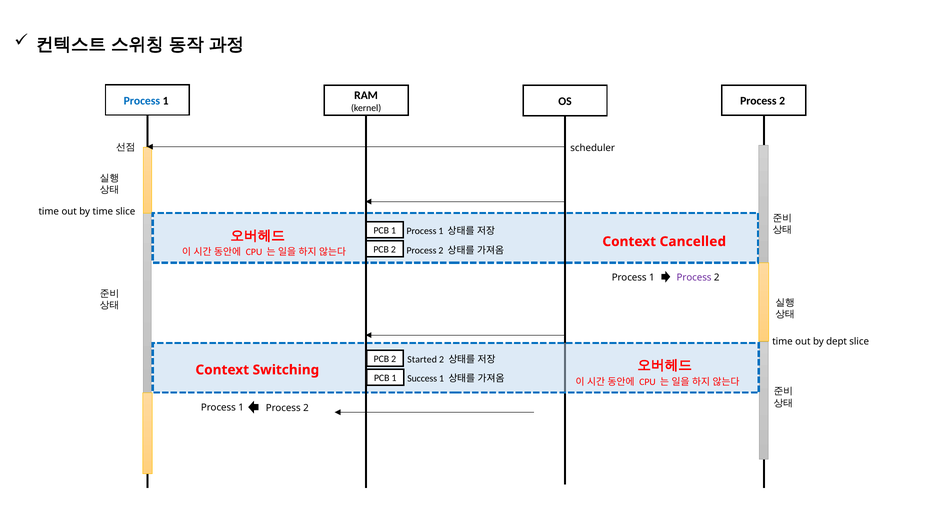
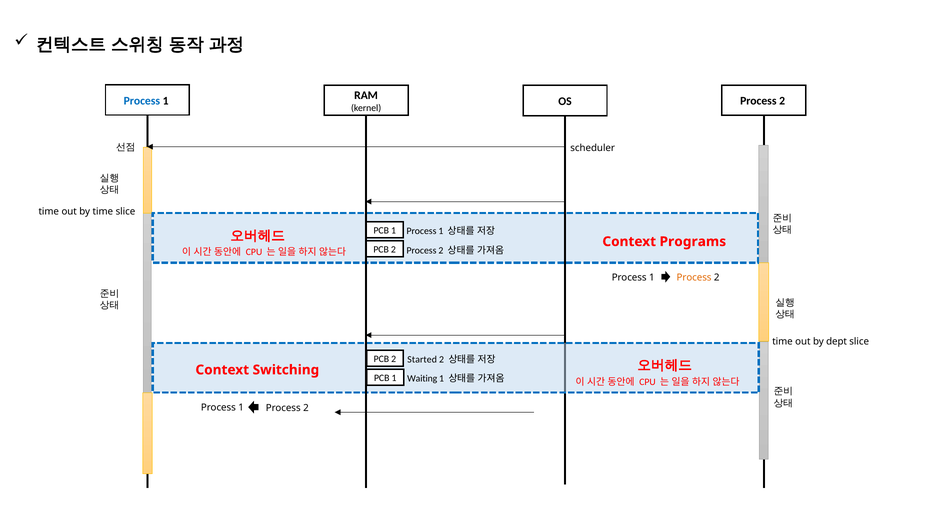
Cancelled: Cancelled -> Programs (693, 241)
Process colour: purple -> orange (694, 278)
Success: Success -> Waiting (422, 378)
